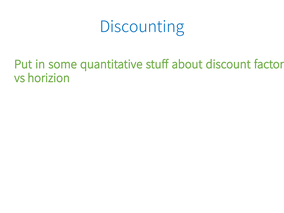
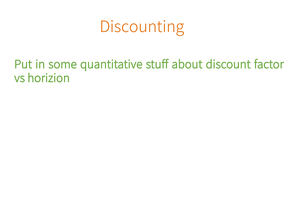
Discounting colour: blue -> orange (142, 27)
